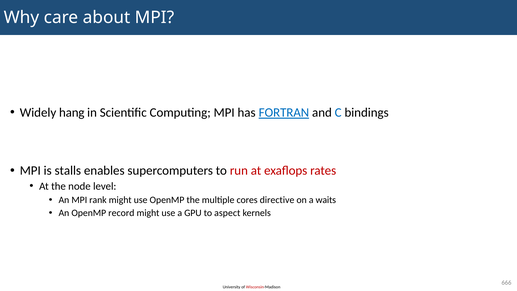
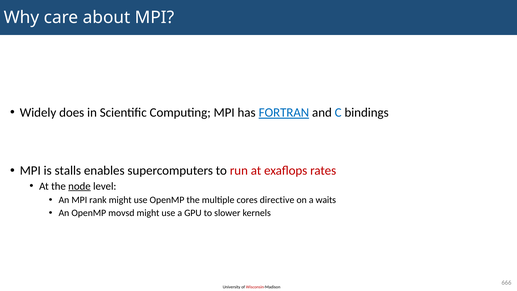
hang: hang -> does (72, 112)
node underline: none -> present (79, 186)
record: record -> movsd (121, 213)
aspect: aspect -> slower (227, 213)
